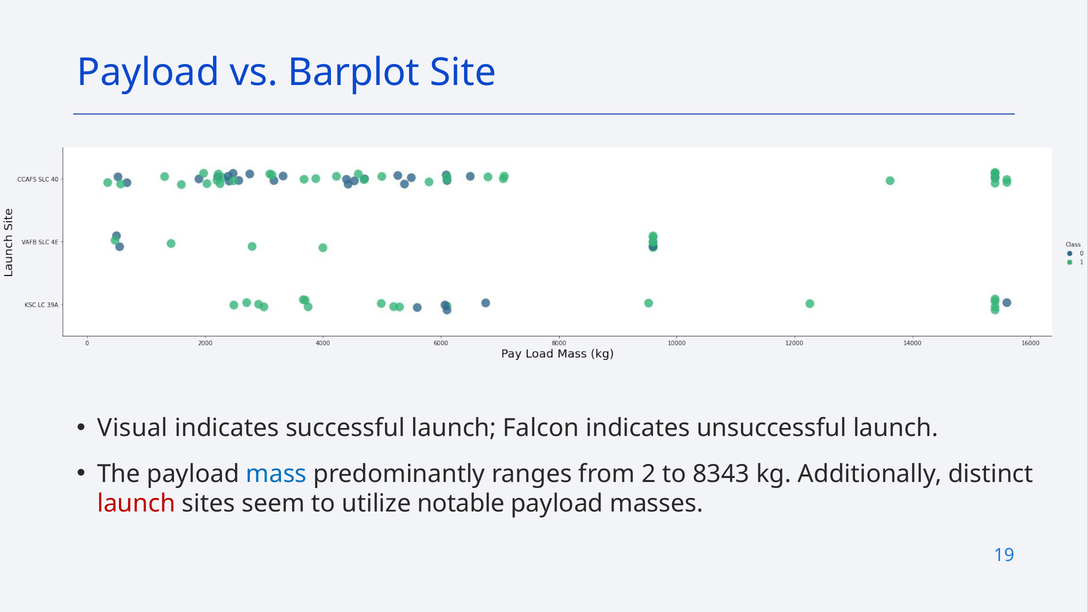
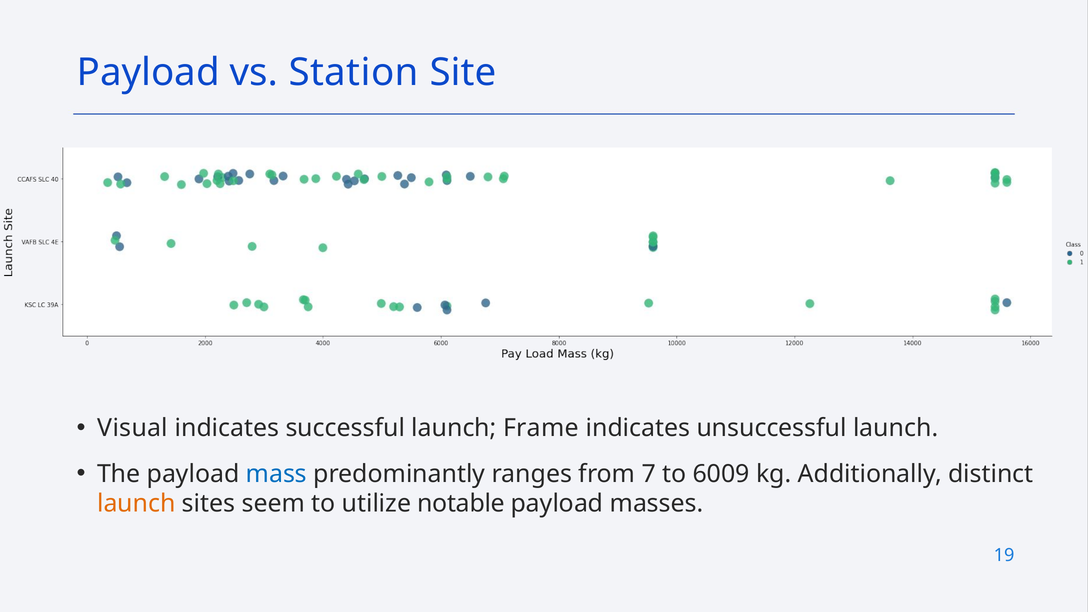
Barplot: Barplot -> Station (354, 73)
Falcon: Falcon -> Frame (541, 428)
2: 2 -> 7 (649, 474)
8343: 8343 -> 6009 (721, 474)
launch colour: red -> orange (136, 504)
